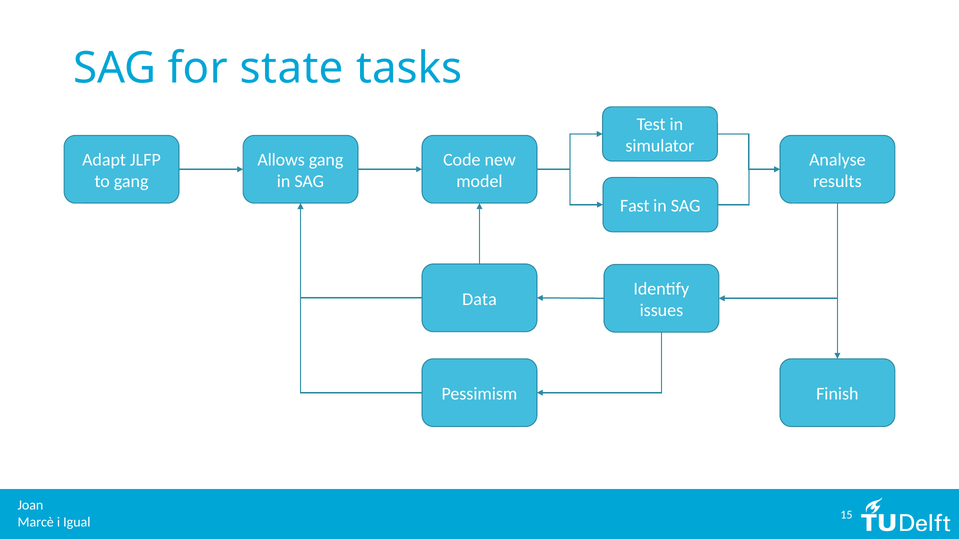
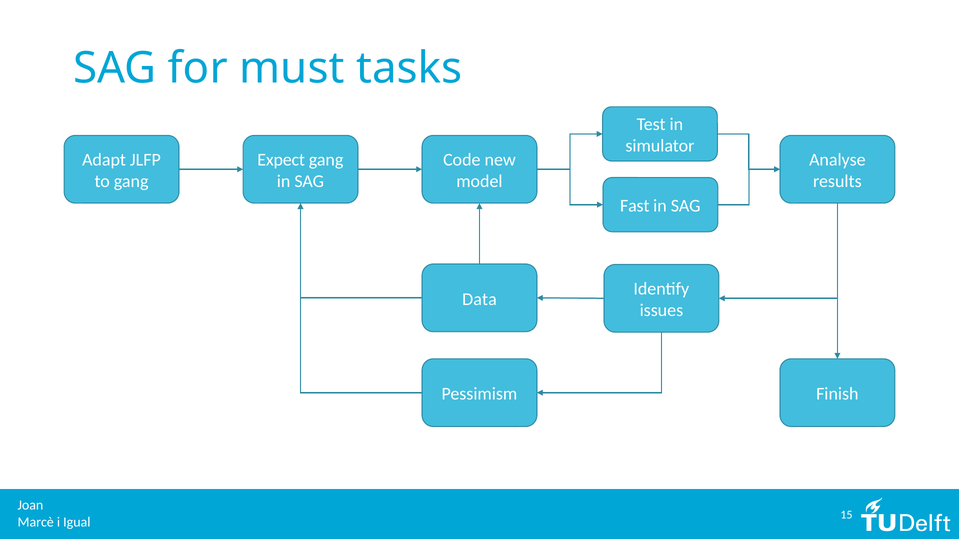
state: state -> must (292, 68)
Allows: Allows -> Expect (281, 160)
